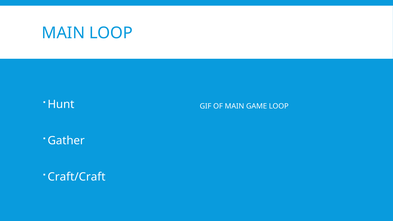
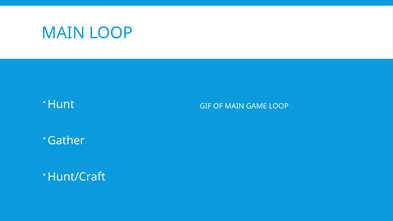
Craft/Craft: Craft/Craft -> Hunt/Craft (77, 177)
